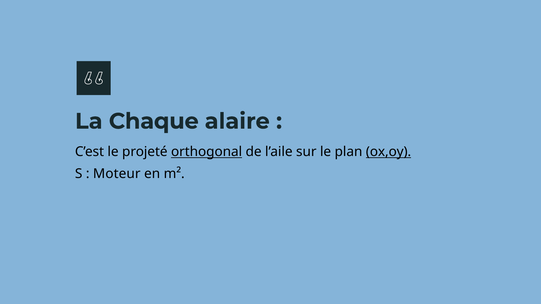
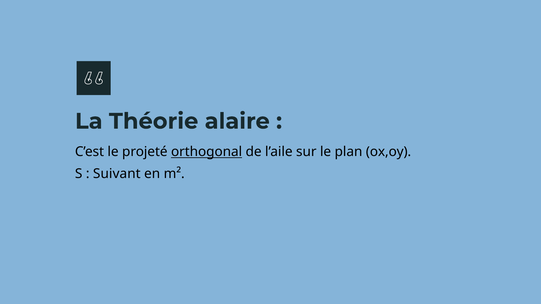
Chaque: Chaque -> Théorie (154, 121)
ox,oy underline: present -> none (389, 152)
Moteur: Moteur -> Suivant (117, 174)
